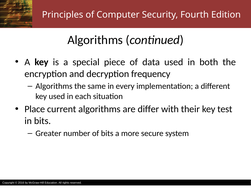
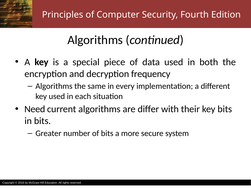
Place: Place -> Need (35, 109)
key test: test -> bits (225, 109)
